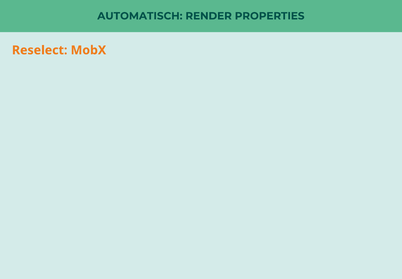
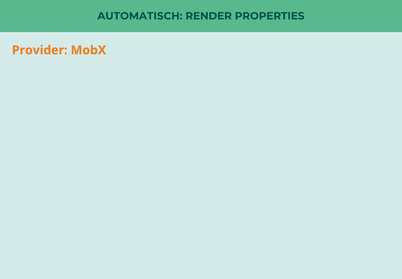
Reselect: Reselect -> Provider (40, 50)
